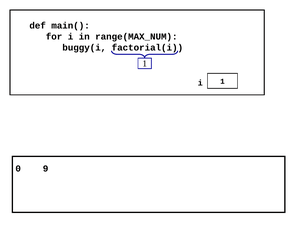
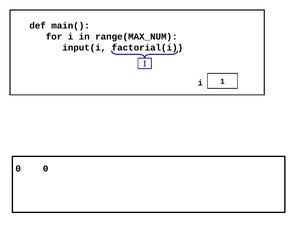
buggy(i: buggy(i -> input(i (84, 48)
0 9: 9 -> 0 (46, 169)
